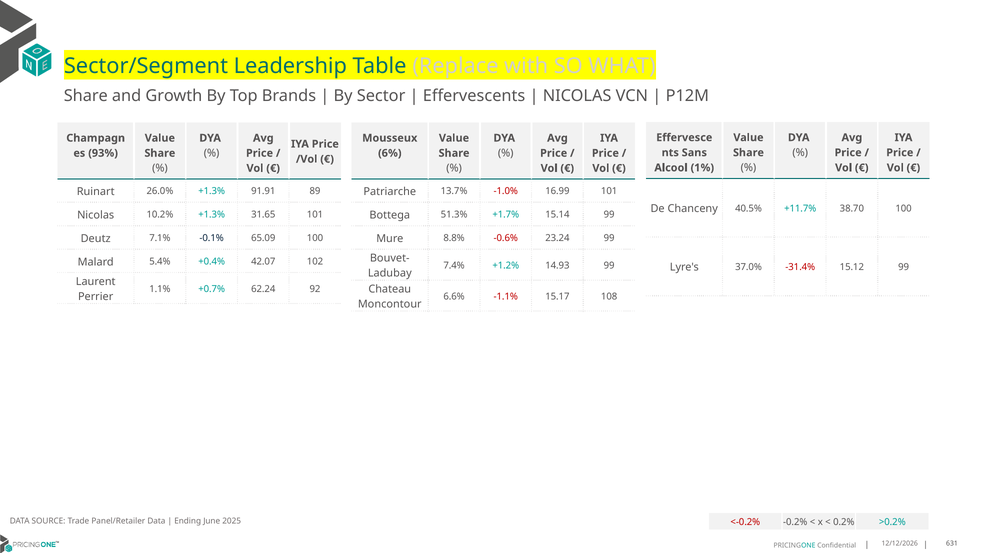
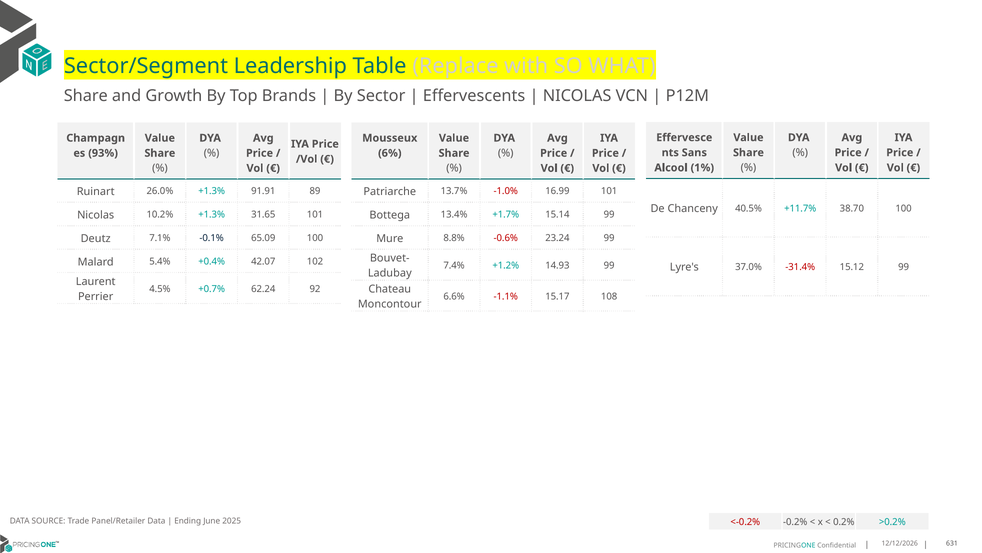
51.3%: 51.3% -> 13.4% (454, 215)
1.1%: 1.1% -> 4.5% (160, 289)
